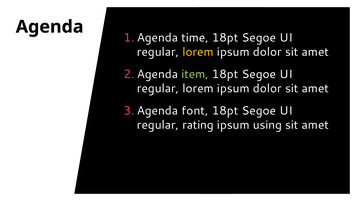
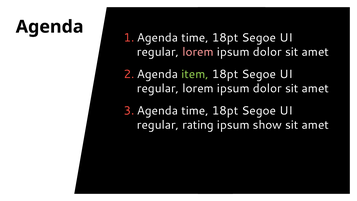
lorem colour: yellow -> pink (198, 52)
font: font -> time (195, 111)
using: using -> show (267, 125)
